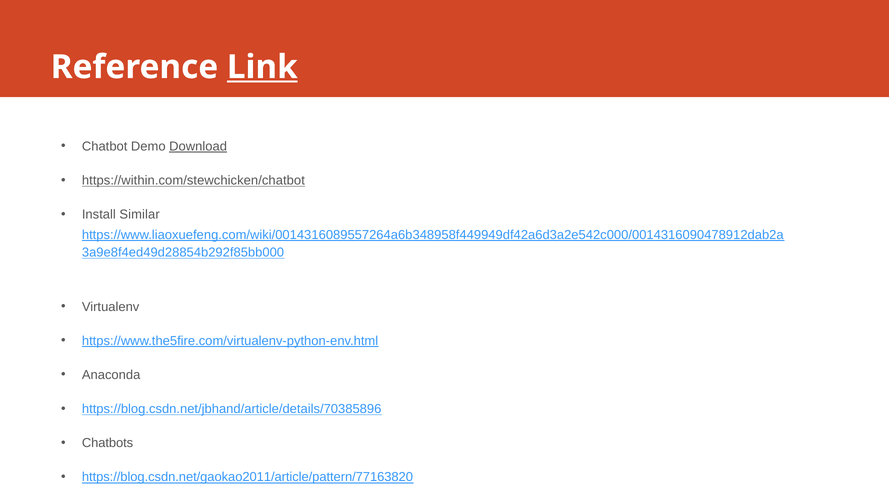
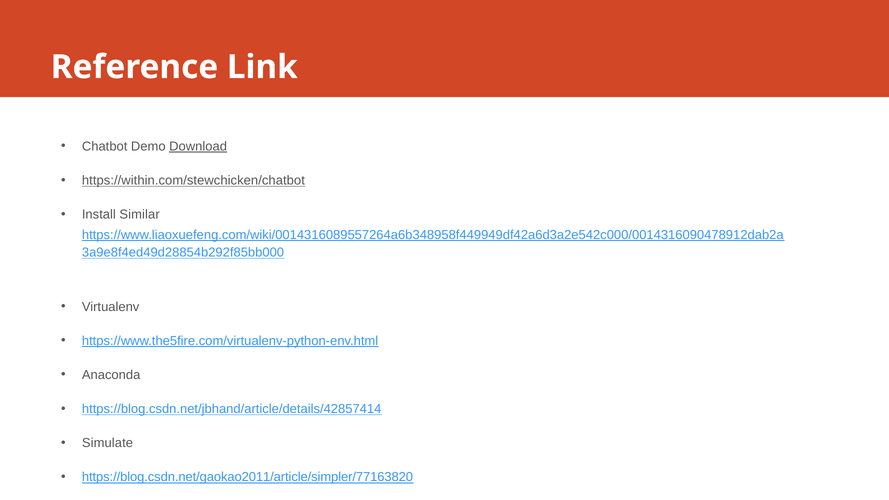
Link underline: present -> none (262, 67)
https://blog.csdn.net/jbhand/article/details/70385896: https://blog.csdn.net/jbhand/article/details/70385896 -> https://blog.csdn.net/jbhand/article/details/42857414 (232, 409)
Chatbots: Chatbots -> Simulate (108, 443)
https://blog.csdn.net/gaokao2011/article/pattern/77163820: https://blog.csdn.net/gaokao2011/article/pattern/77163820 -> https://blog.csdn.net/gaokao2011/article/simpler/77163820 (247, 477)
